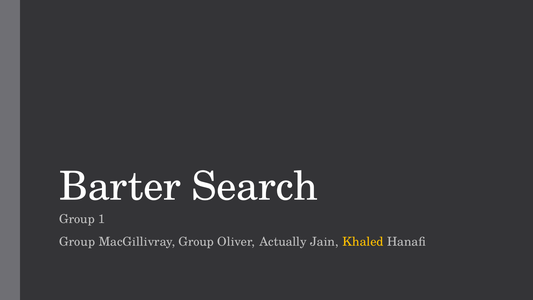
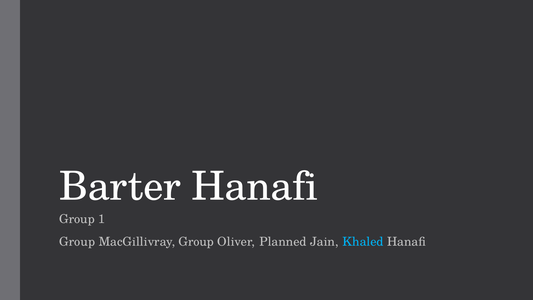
Barter Search: Search -> Hanafi (255, 187)
Actually: Actually -> Planned (283, 242)
Khaled colour: yellow -> light blue (363, 242)
